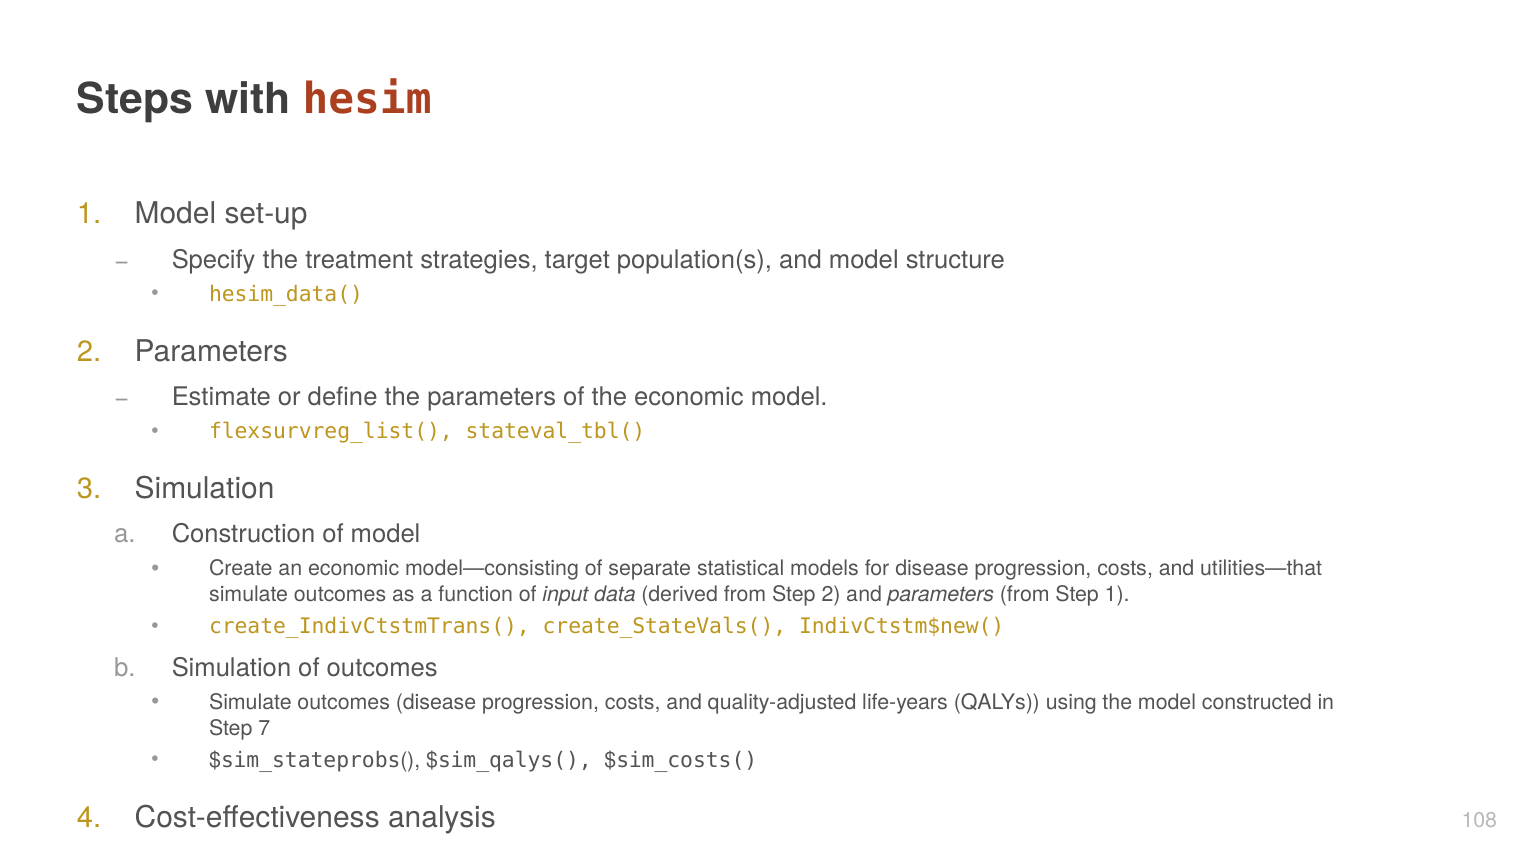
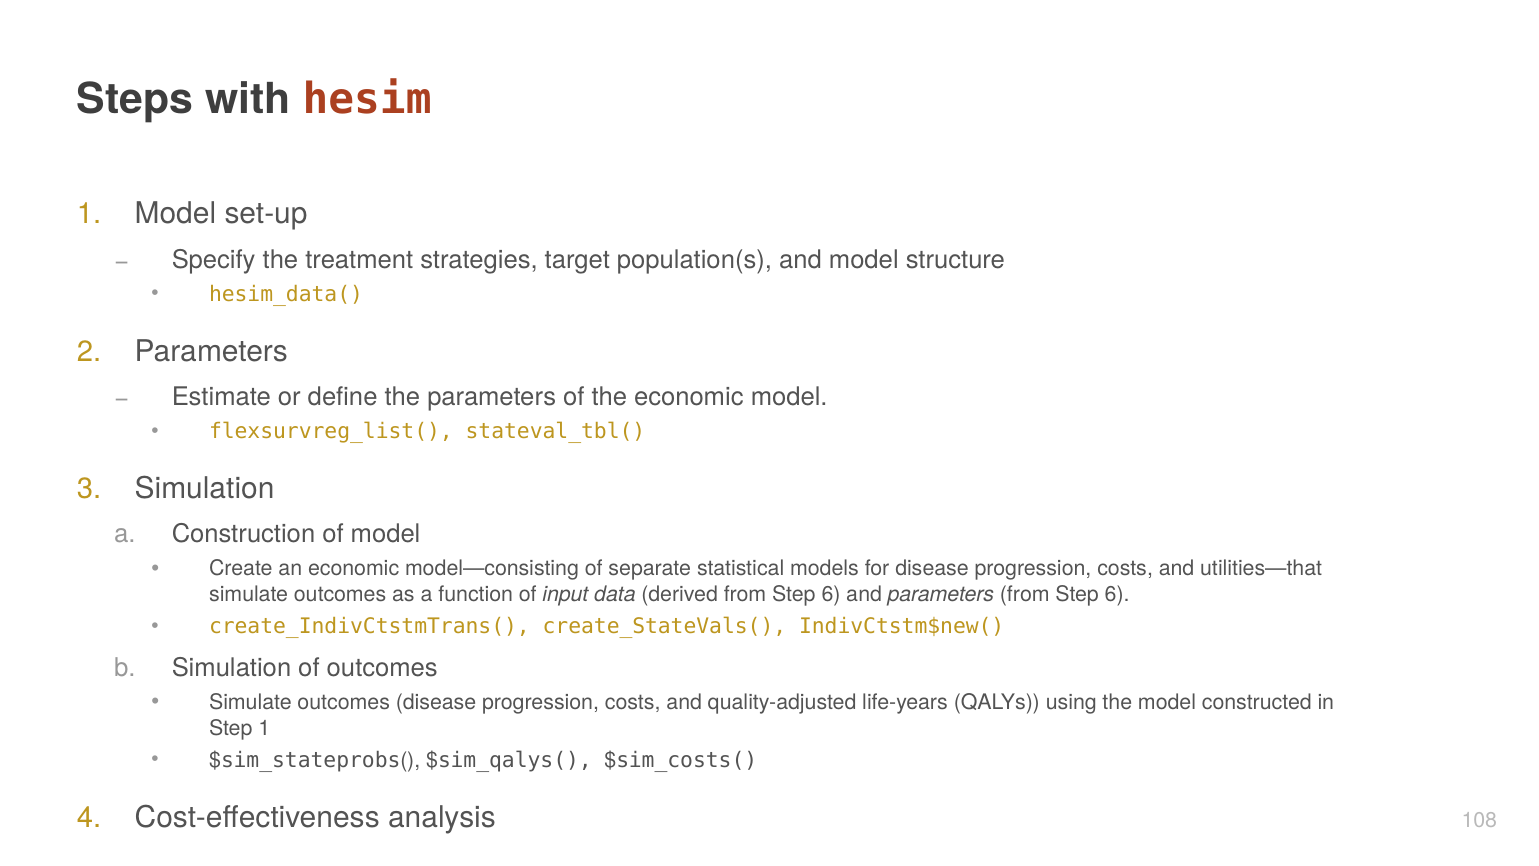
derived from Step 2: 2 -> 6 (831, 594)
parameters from Step 1: 1 -> 6 (1117, 594)
Step 7: 7 -> 1 (264, 728)
